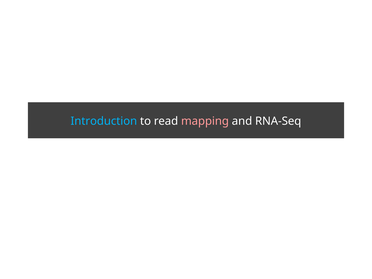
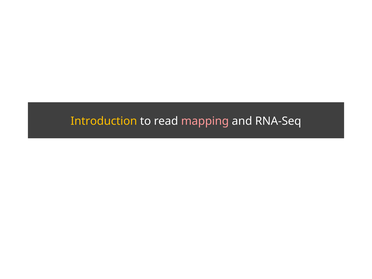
Introduction colour: light blue -> yellow (104, 121)
